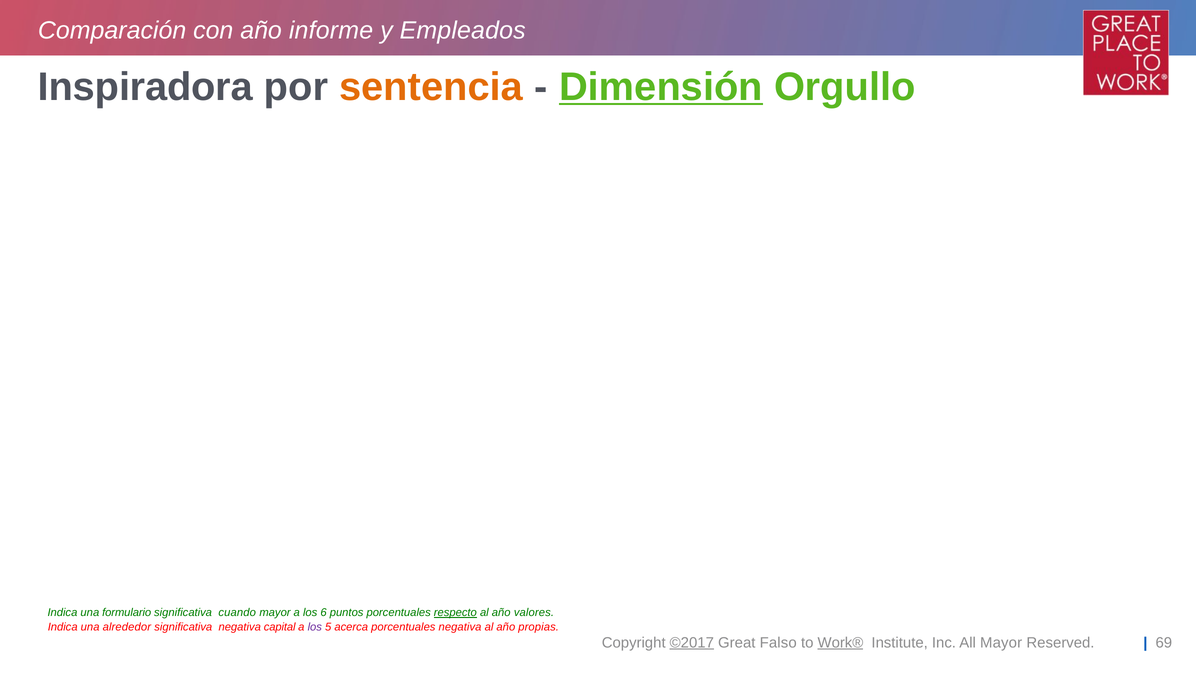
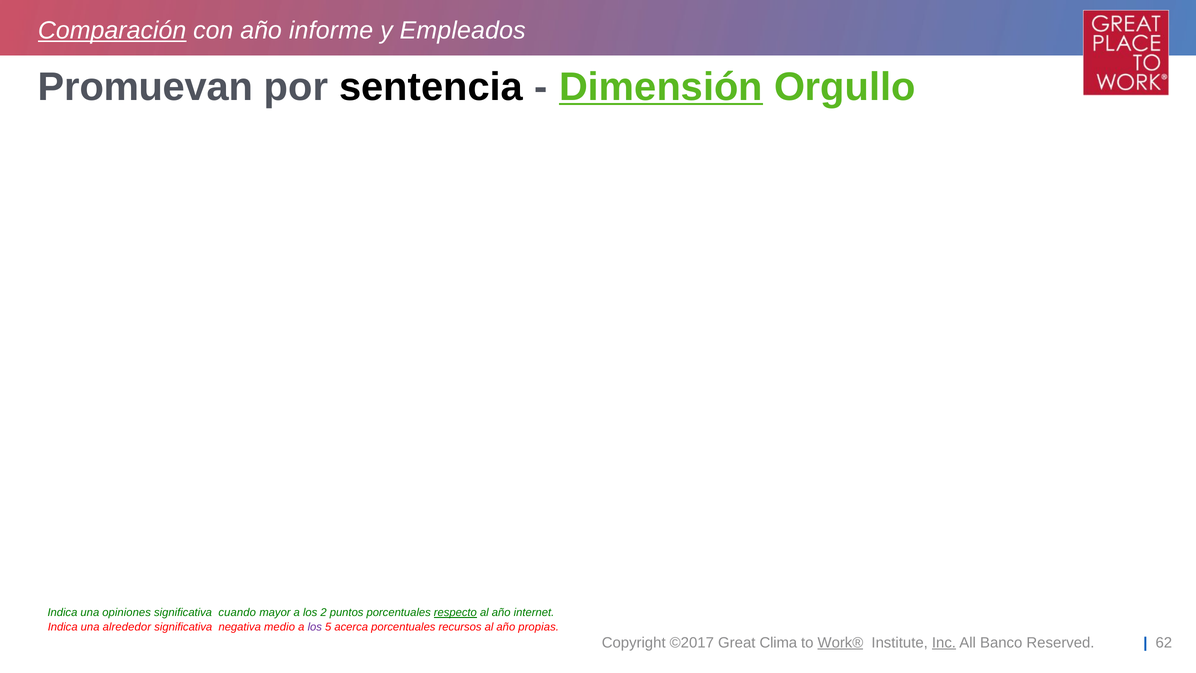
Comparación underline: none -> present (112, 30)
Inspiradora: Inspiradora -> Promuevan (145, 87)
sentencia colour: orange -> black (431, 87)
formulario: formulario -> opiniones (127, 612)
6: 6 -> 2 (324, 612)
valores: valores -> internet (534, 612)
capital: capital -> medio (280, 627)
porcentuales negativa: negativa -> recursos (460, 627)
©2017 underline: present -> none (692, 642)
Falso: Falso -> Clima (778, 642)
Inc underline: none -> present (944, 642)
All Mayor: Mayor -> Banco (1001, 642)
69: 69 -> 62 (1164, 642)
